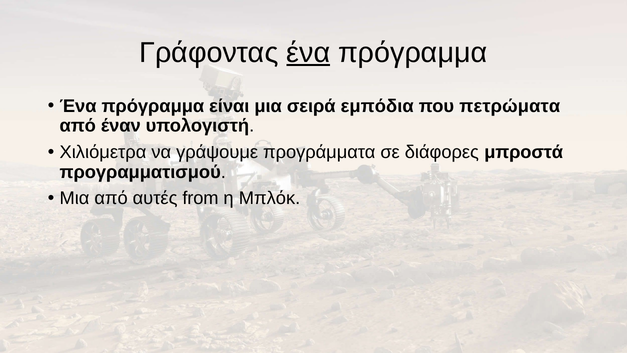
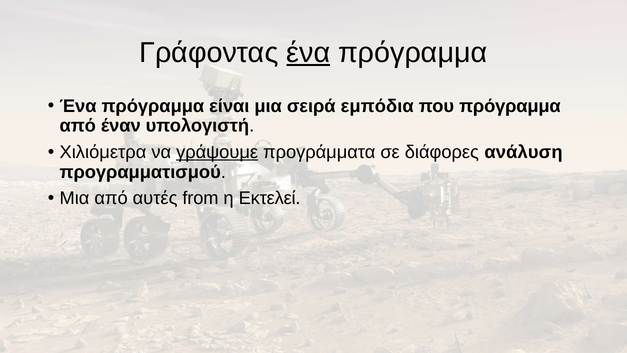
που πετρώματα: πετρώματα -> πρόγραμμα (510, 106)
γράψουμε underline: none -> present (217, 152)
μπροστά: μπροστά -> ανάλυση (523, 152)
Μπλόκ: Μπλόκ -> Εκτελεί (270, 198)
